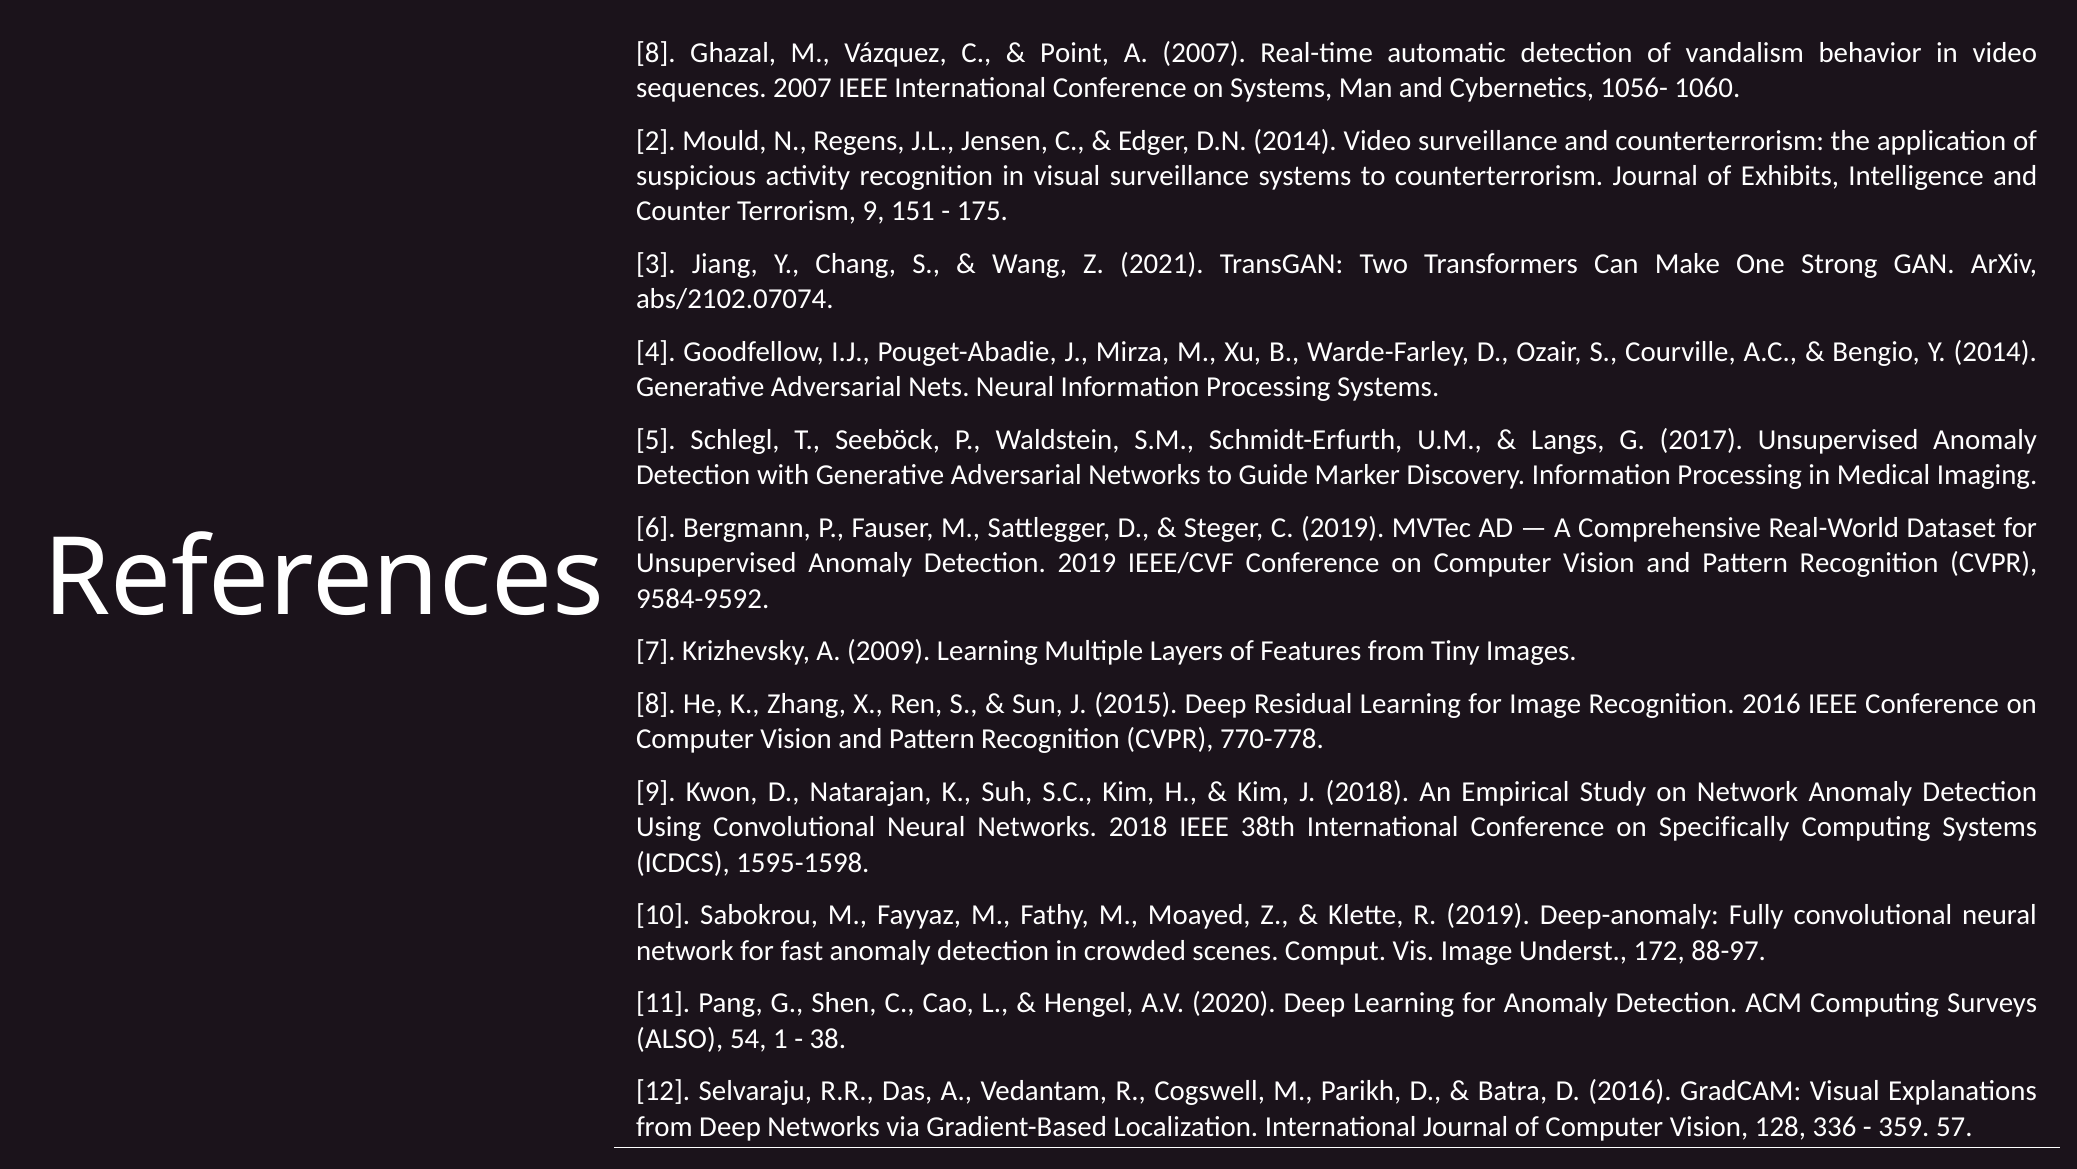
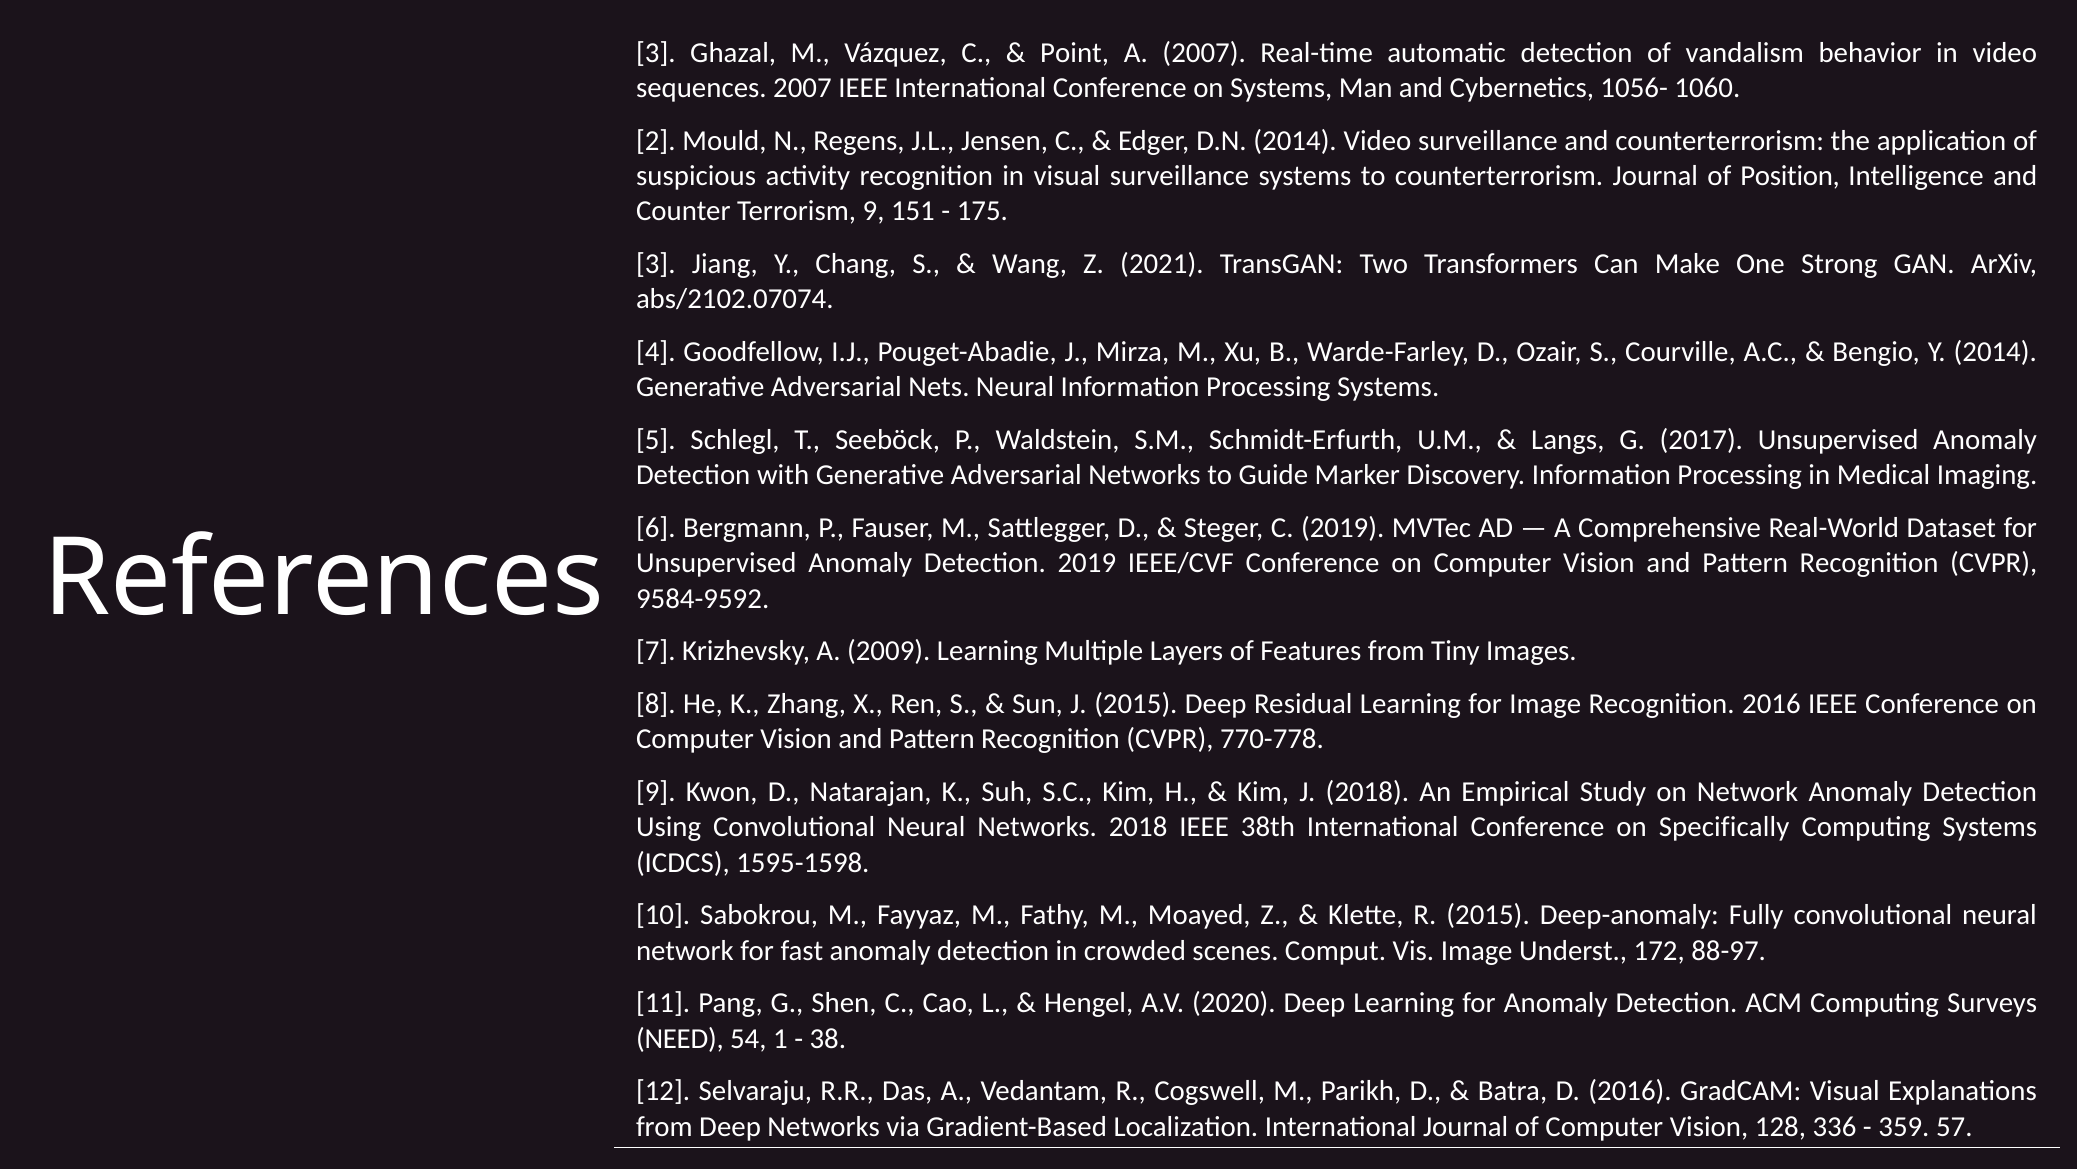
8: 8 -> 3 (656, 53)
Exhibits: Exhibits -> Position (1790, 176)
R 2019: 2019 -> 2015 (1488, 915)
ALSO: ALSO -> NEED (680, 1038)
